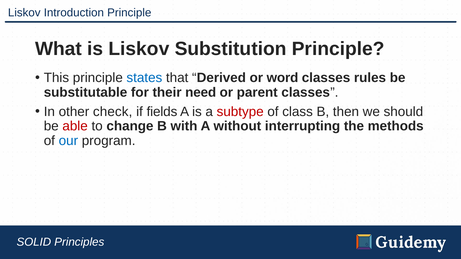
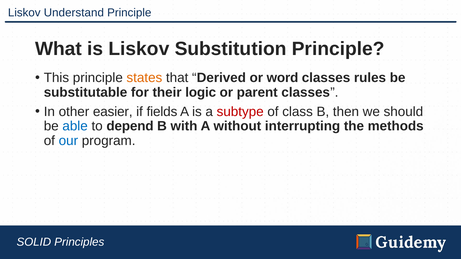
Introduction: Introduction -> Understand (74, 13)
states colour: blue -> orange (144, 78)
need: need -> logic (201, 92)
check: check -> easier (113, 112)
able colour: red -> blue (75, 126)
change: change -> depend (130, 126)
